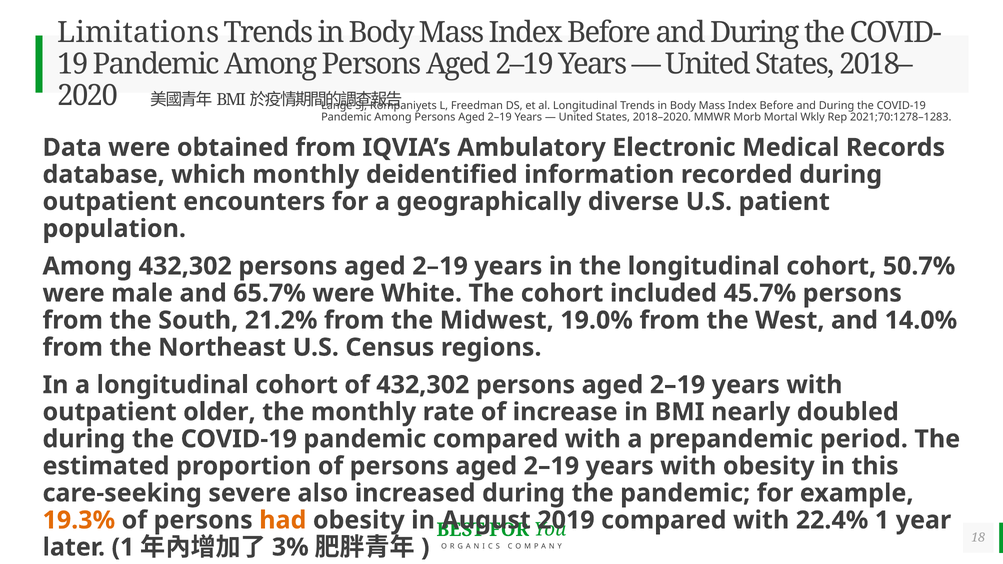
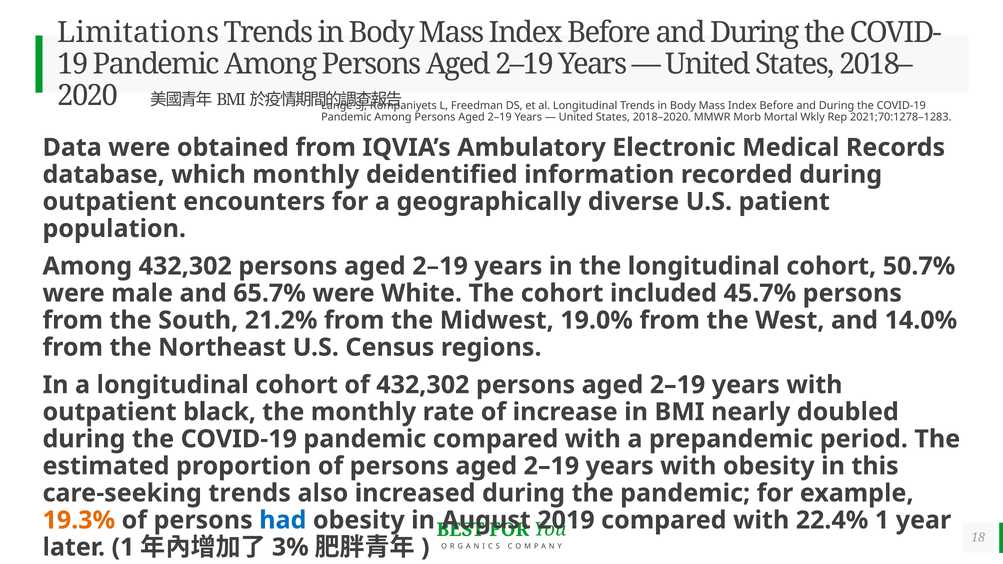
older: older -> black (220, 412)
care-seeking severe: severe -> trends (250, 493)
had colour: orange -> blue (283, 520)
